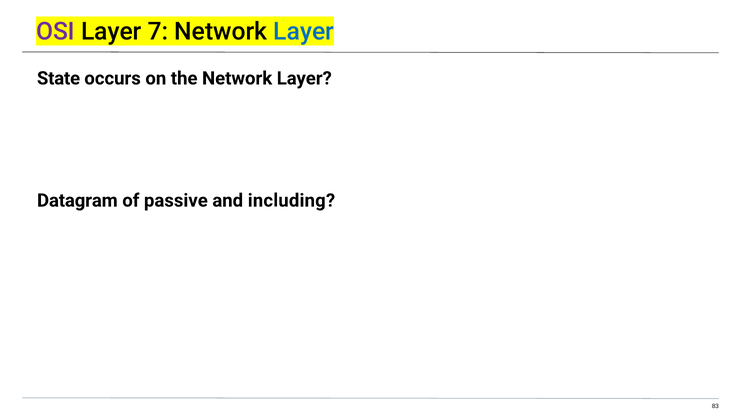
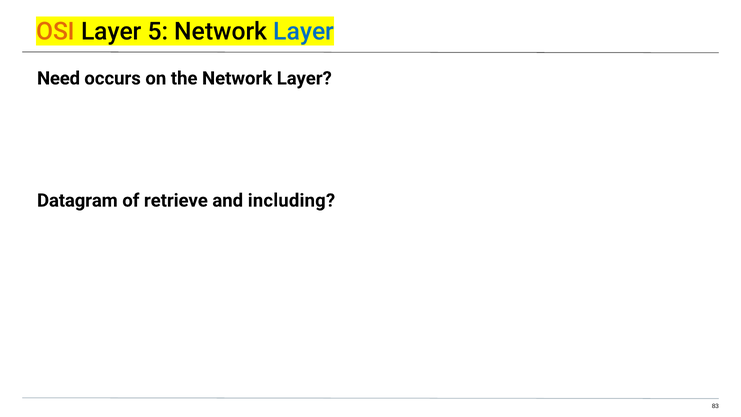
OSI colour: purple -> orange (55, 31)
7: 7 -> 5 (158, 31)
State: State -> Need (58, 78)
passive: passive -> retrieve (176, 200)
